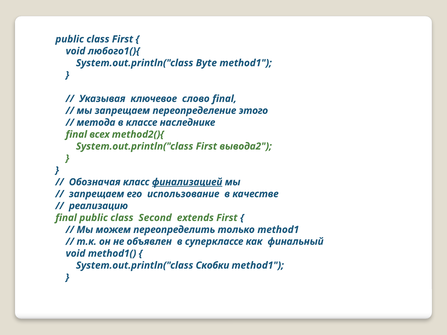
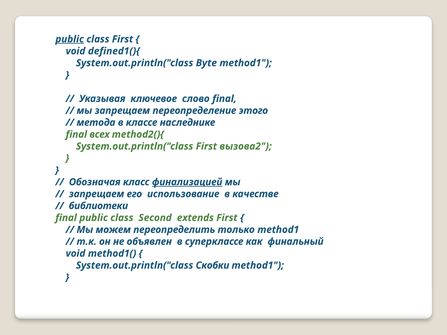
public underline: none -> present (70, 39)
любого1(){: любого1(){ -> defined1(){ (114, 51)
вывода2: вывода2 -> вызова2 (246, 146)
реализацию: реализацию -> библиотеки (98, 206)
